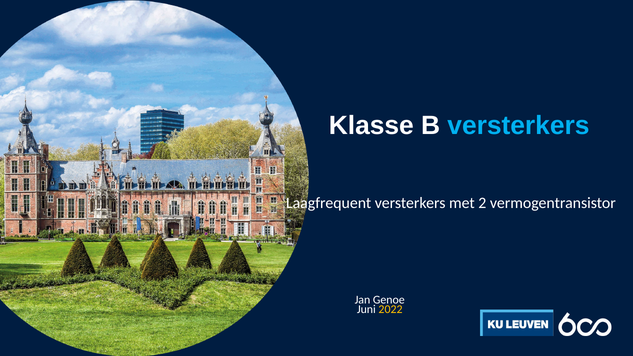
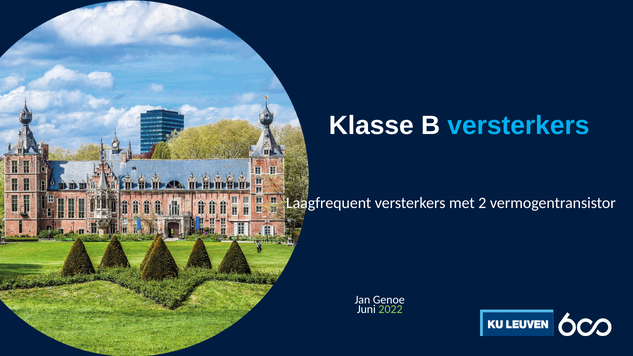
2022 colour: yellow -> light green (391, 309)
